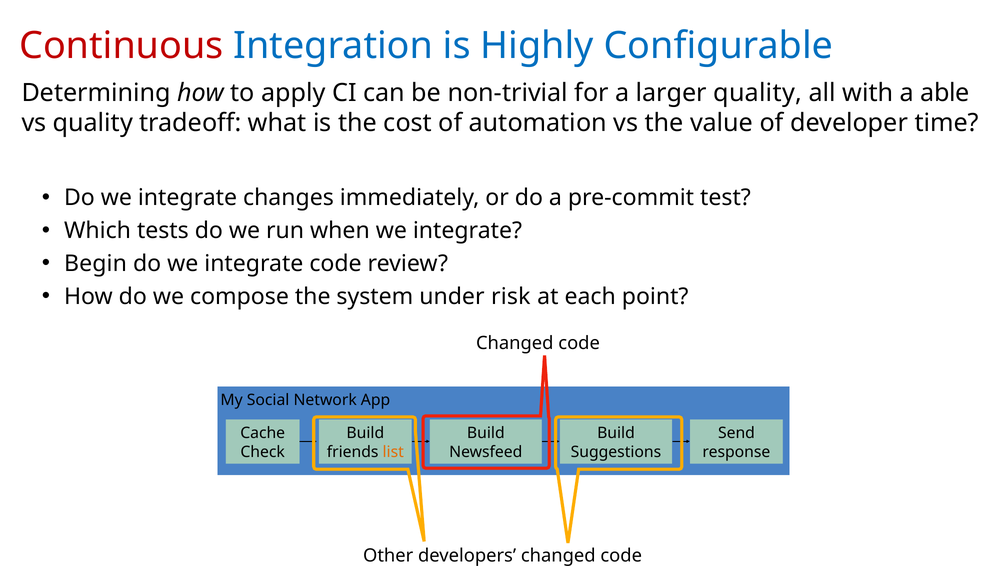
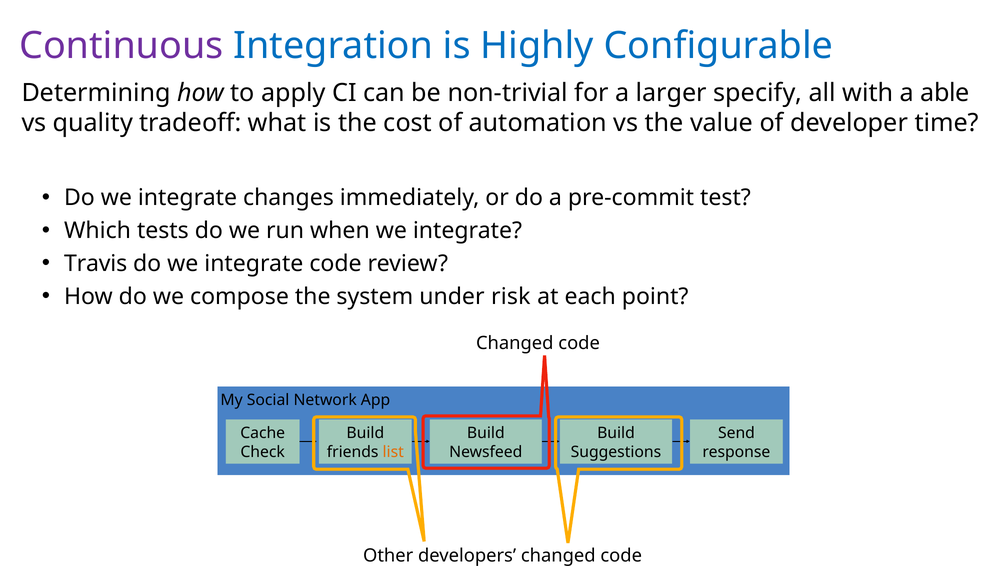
Continuous colour: red -> purple (121, 46)
larger quality: quality -> specify (758, 93)
Begin: Begin -> Travis (96, 264)
